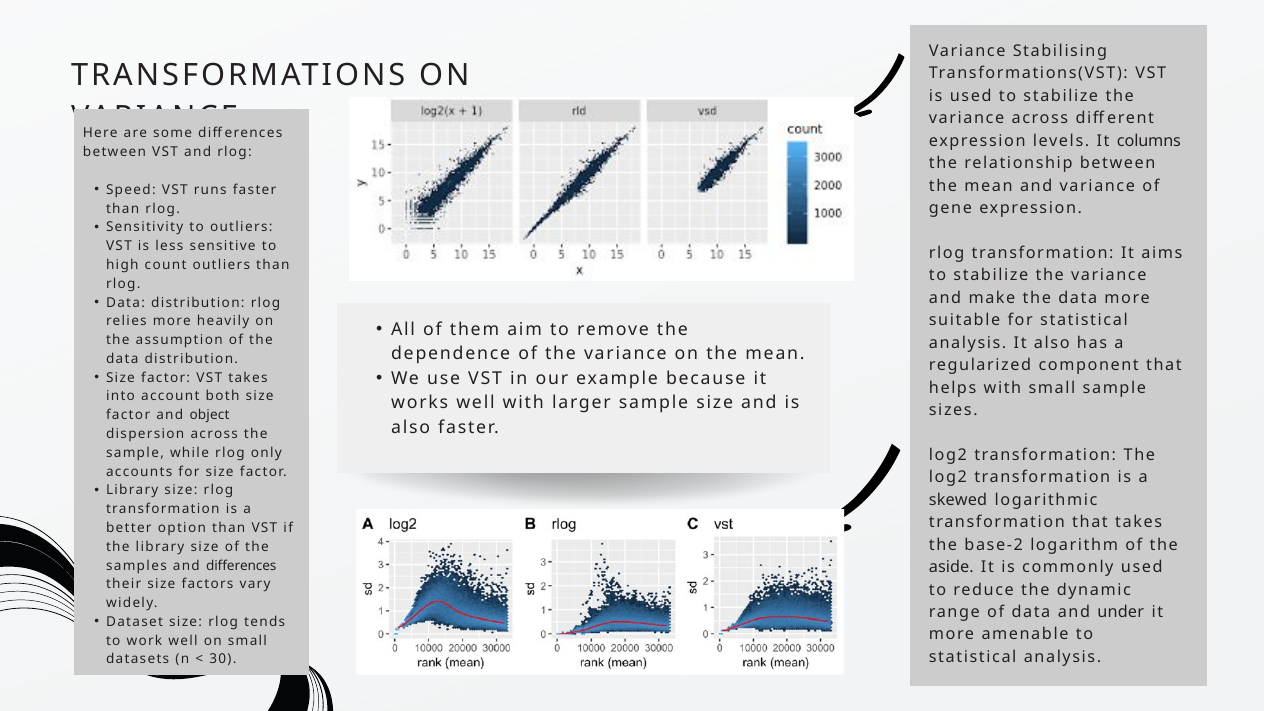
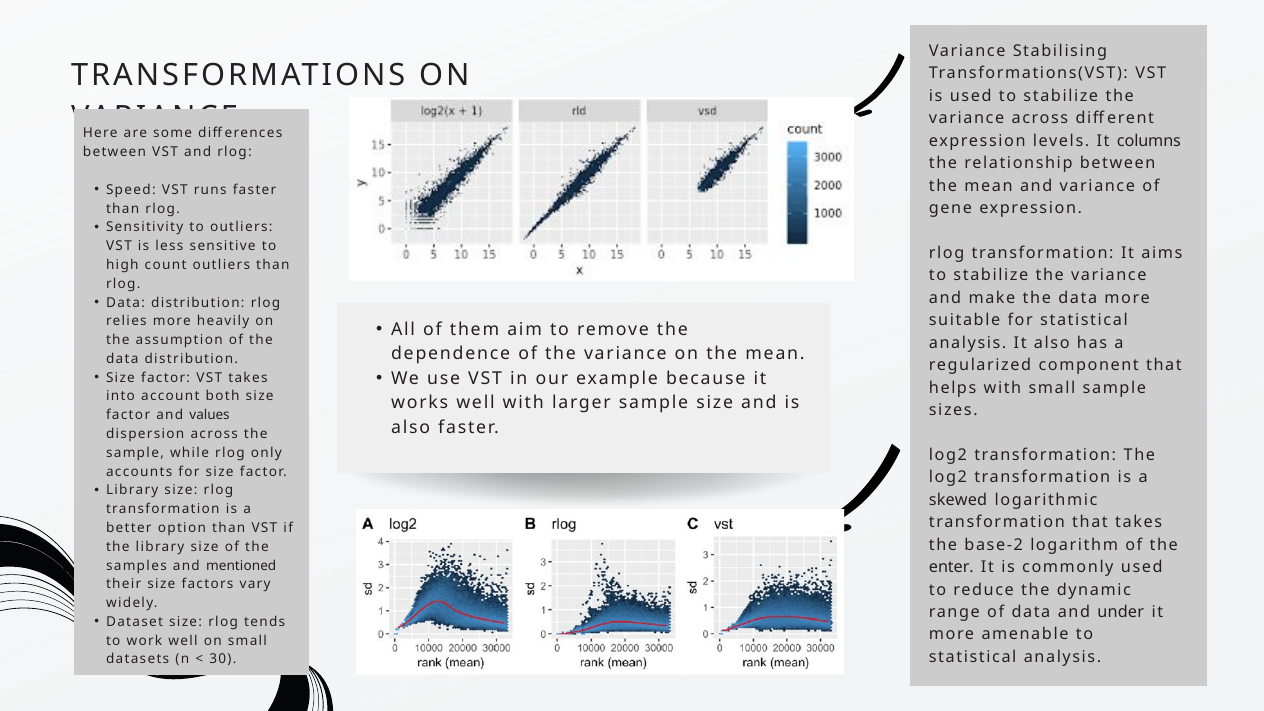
object: object -> values (210, 415)
and differences: differences -> mentioned (241, 566)
aside: aside -> enter (951, 567)
